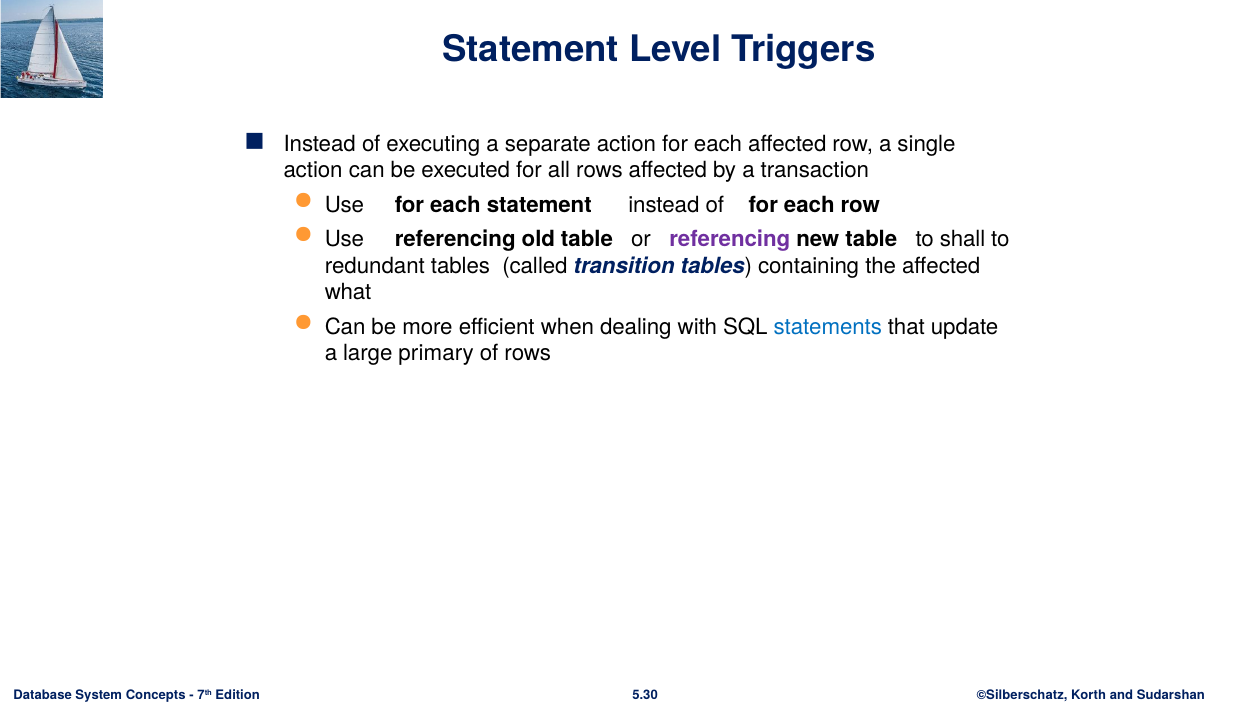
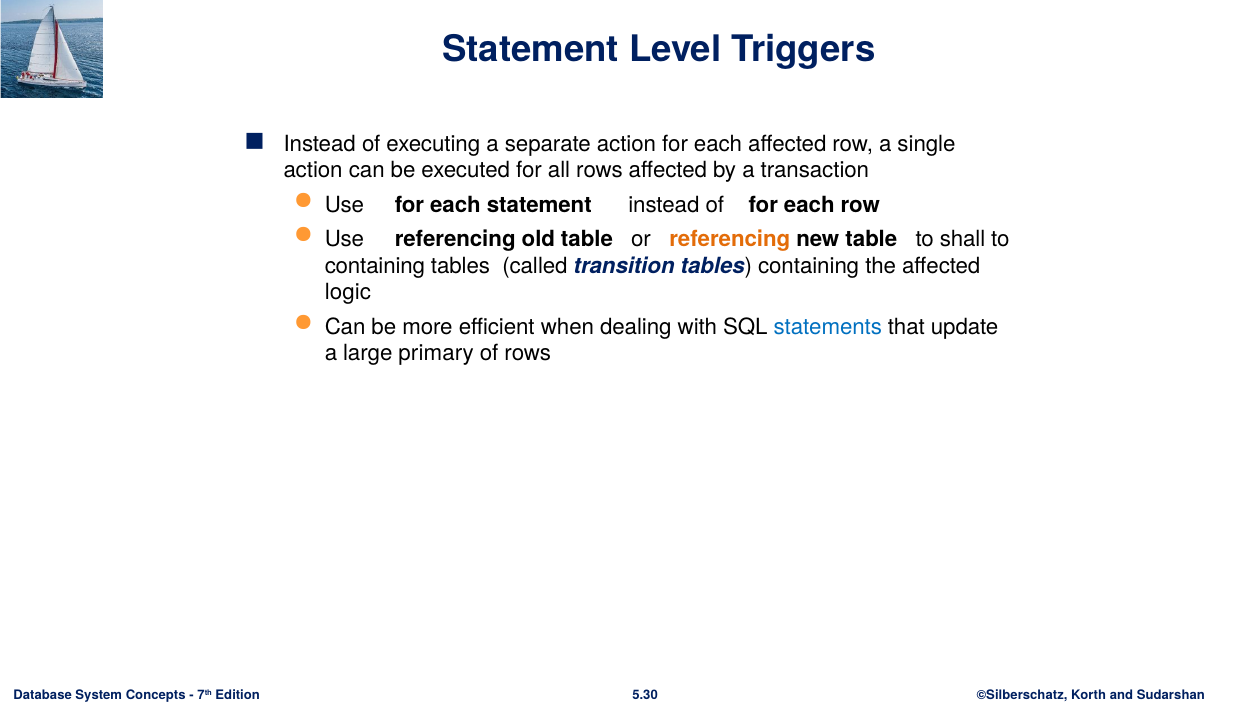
referencing colour: purple -> orange (730, 239)
redundant: redundant -> containing (375, 266)
what: what -> logic (348, 293)
